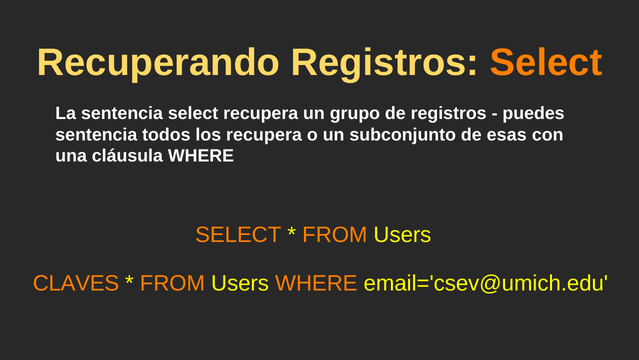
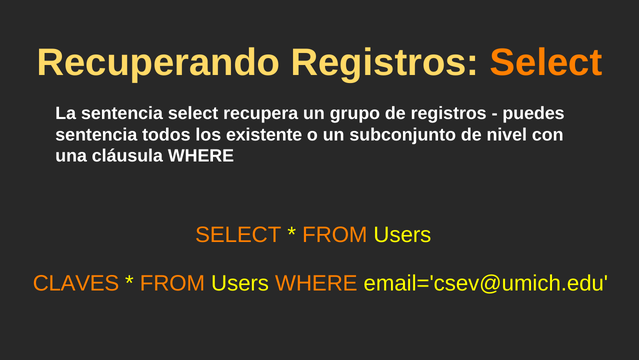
los recupera: recupera -> existente (264, 135)
esas: esas -> nivel (507, 135)
